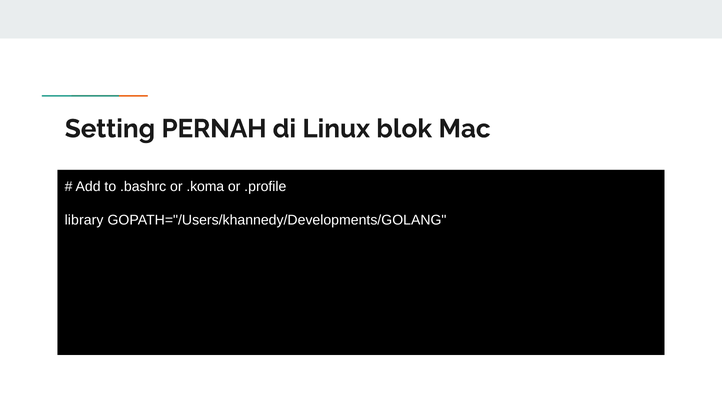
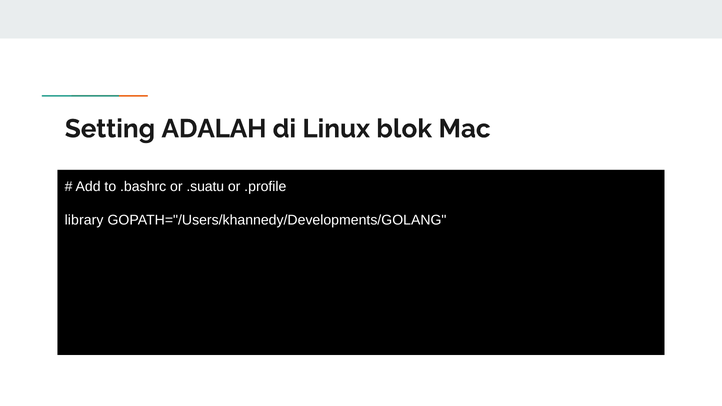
PERNAH: PERNAH -> ADALAH (214, 129)
.koma: .koma -> .suatu (205, 187)
